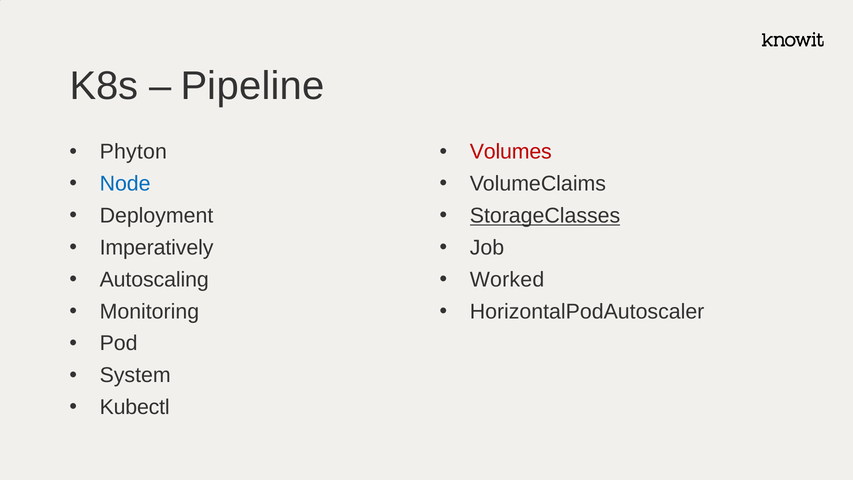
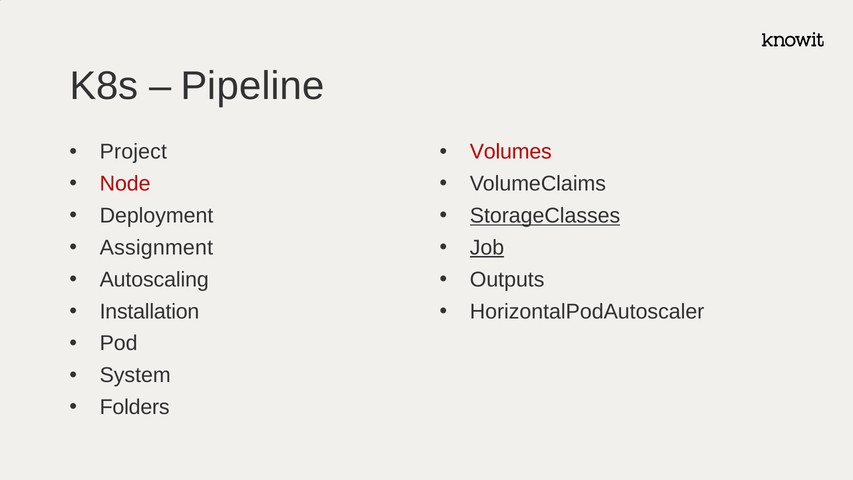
Phyton: Phyton -> Project (133, 152)
Node colour: blue -> red (125, 184)
Imperatively: Imperatively -> Assignment (156, 248)
Job underline: none -> present (487, 248)
Worked: Worked -> Outputs (507, 279)
Monitoring: Monitoring -> Installation (149, 311)
Kubectl: Kubectl -> Folders (135, 407)
